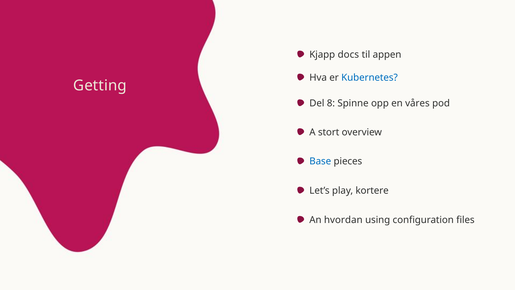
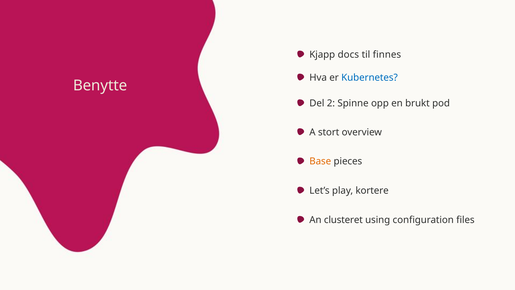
appen: appen -> finnes (387, 54)
Getting: Getting -> Benytte (100, 86)
8: 8 -> 2 (331, 103)
våres: våres -> brukt (417, 103)
Base colour: blue -> orange (320, 161)
hvordan: hvordan -> clusteret (343, 220)
